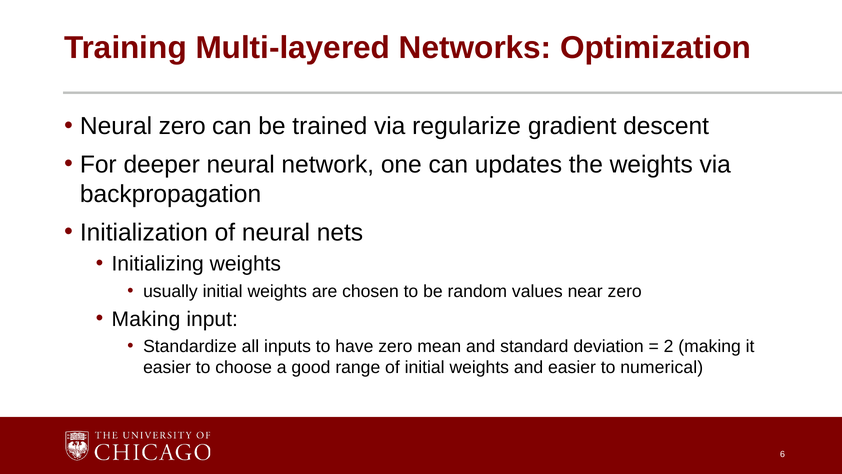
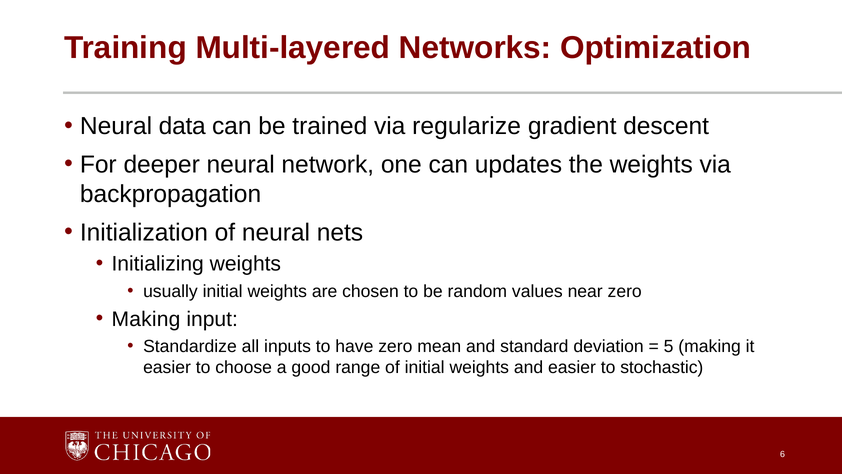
Neural zero: zero -> data (182, 126)
2: 2 -> 5 (669, 346)
numerical: numerical -> stochastic (662, 367)
